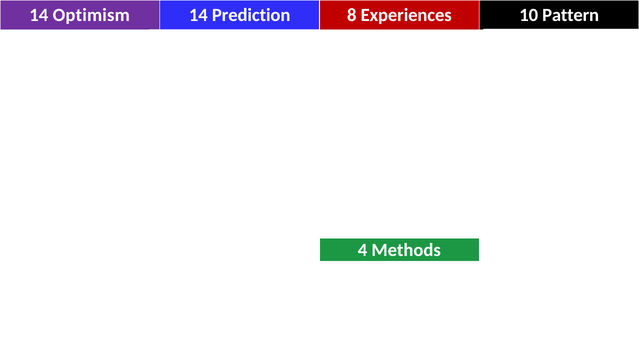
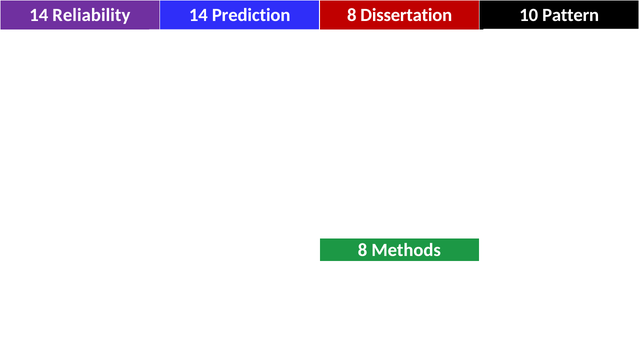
14 Optimism: Optimism -> Reliability (91, 15)
Experiences: Experiences -> Dissertation (406, 15)
4: 4 -> 8 (363, 250)
